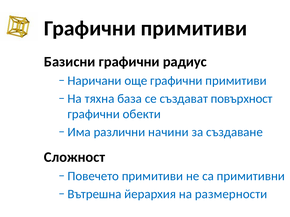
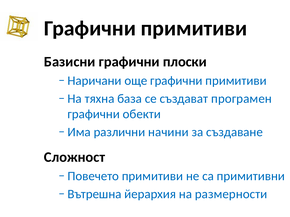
радиус: радиус -> плоски (185, 62)
повърхност: повърхност -> програмен (242, 99)
